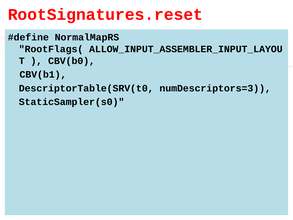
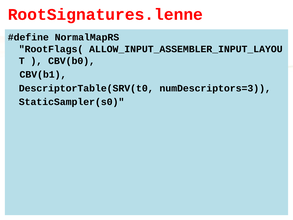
RootSignatures.reset: RootSignatures.reset -> RootSignatures.lenne (105, 15)
